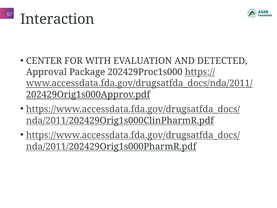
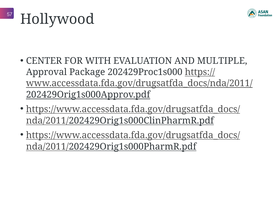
Interaction: Interaction -> Hollywood (57, 19)
DETECTED: DETECTED -> MULTIPLE (222, 61)
